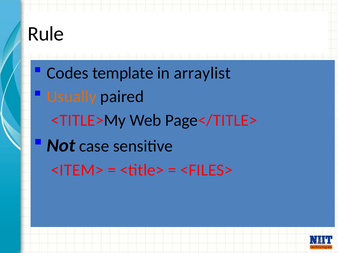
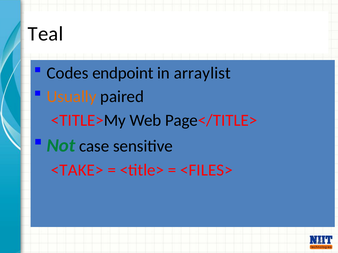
Rule: Rule -> Teal (46, 34)
template: template -> endpoint (123, 73)
Not colour: black -> green (61, 146)
<ITEM>: <ITEM> -> <TAKE> (77, 170)
